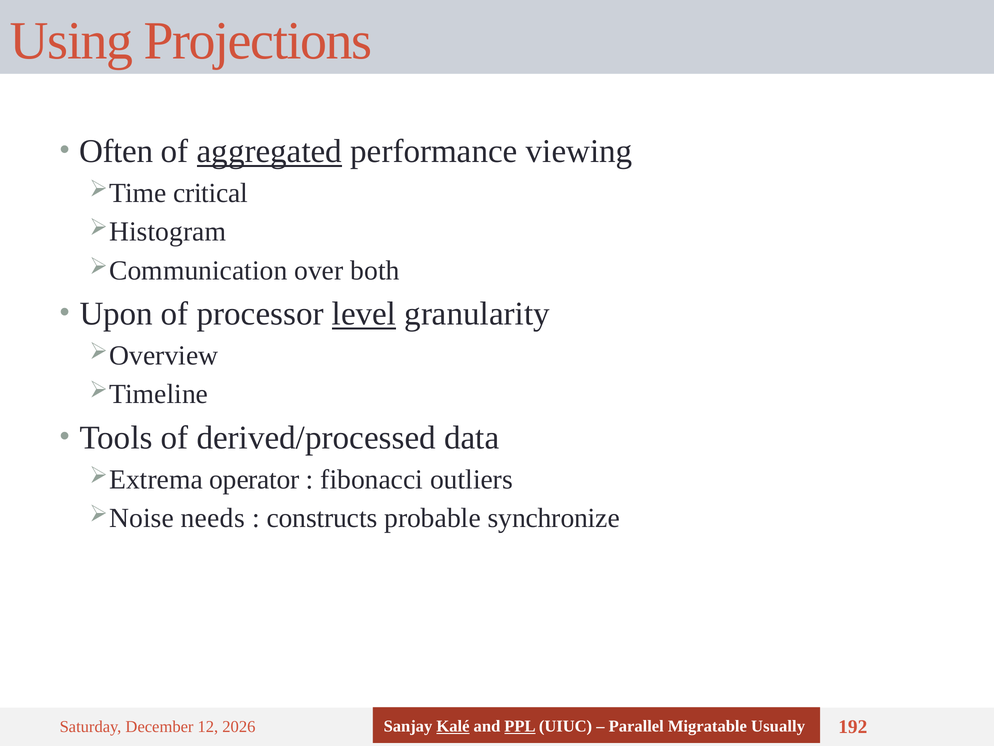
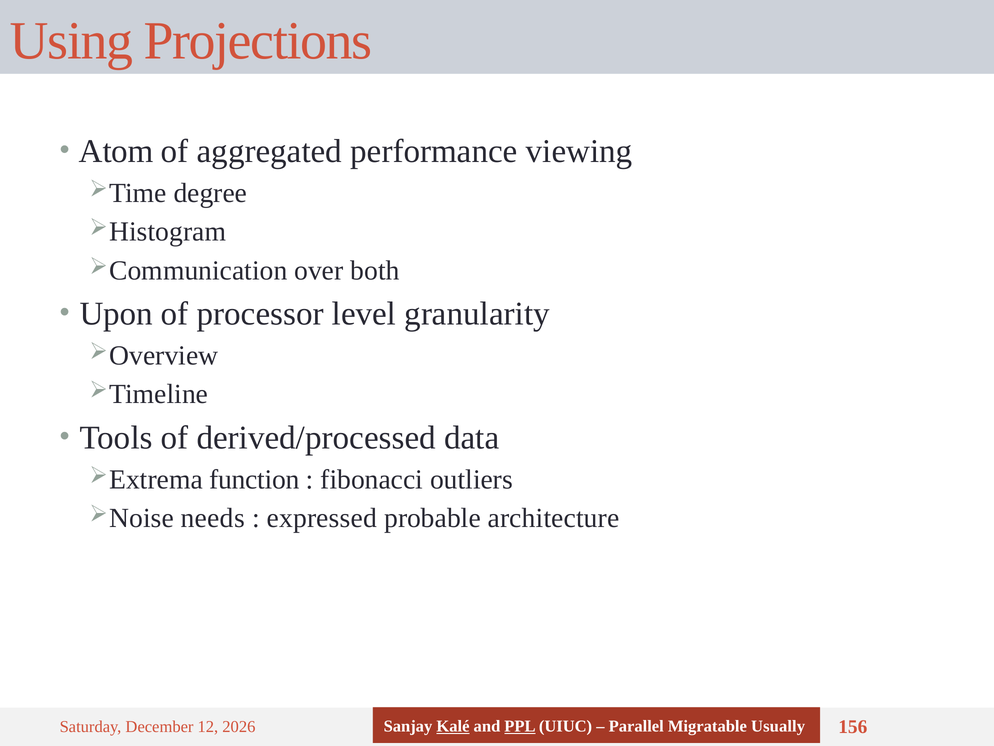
Often: Often -> Atom (116, 151)
aggregated underline: present -> none (269, 151)
critical: critical -> degree (210, 193)
level underline: present -> none (364, 314)
operator: operator -> function (254, 479)
constructs: constructs -> expressed (322, 518)
synchronize: synchronize -> architecture (554, 518)
192: 192 -> 156 (853, 726)
